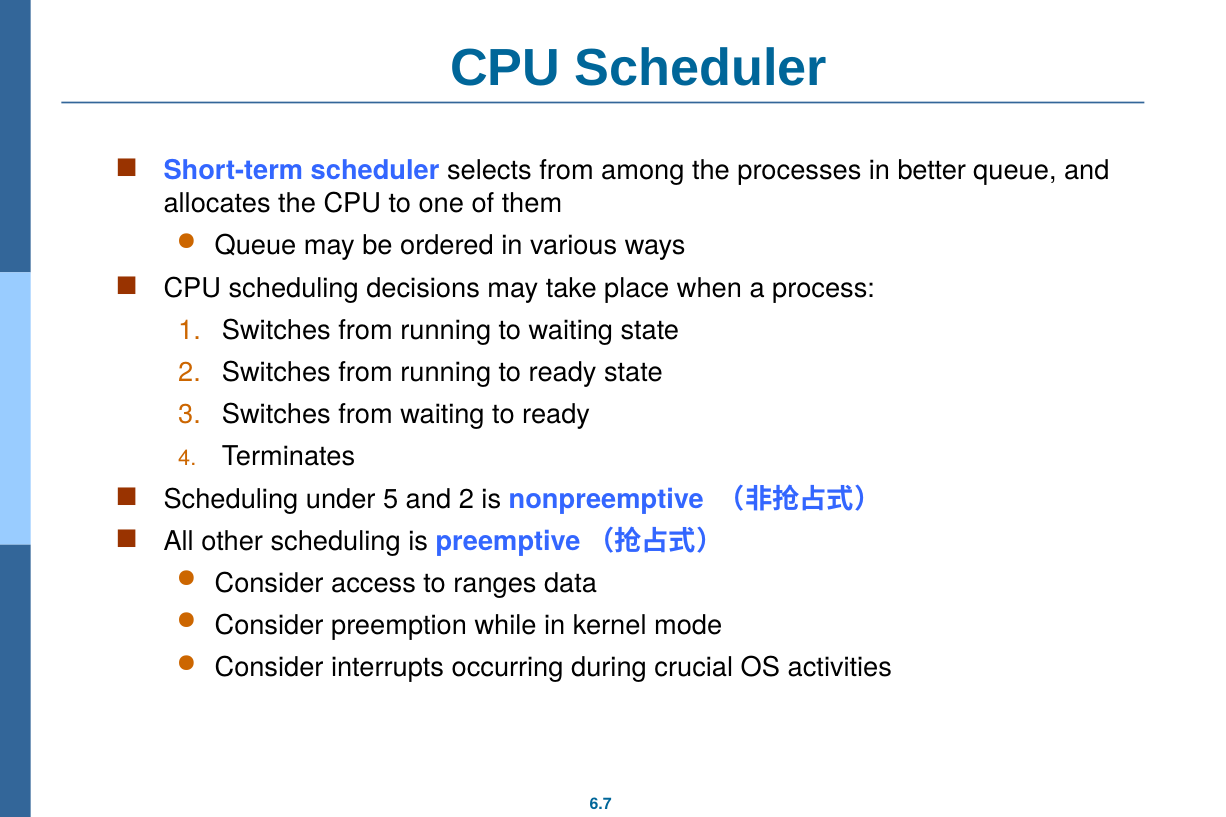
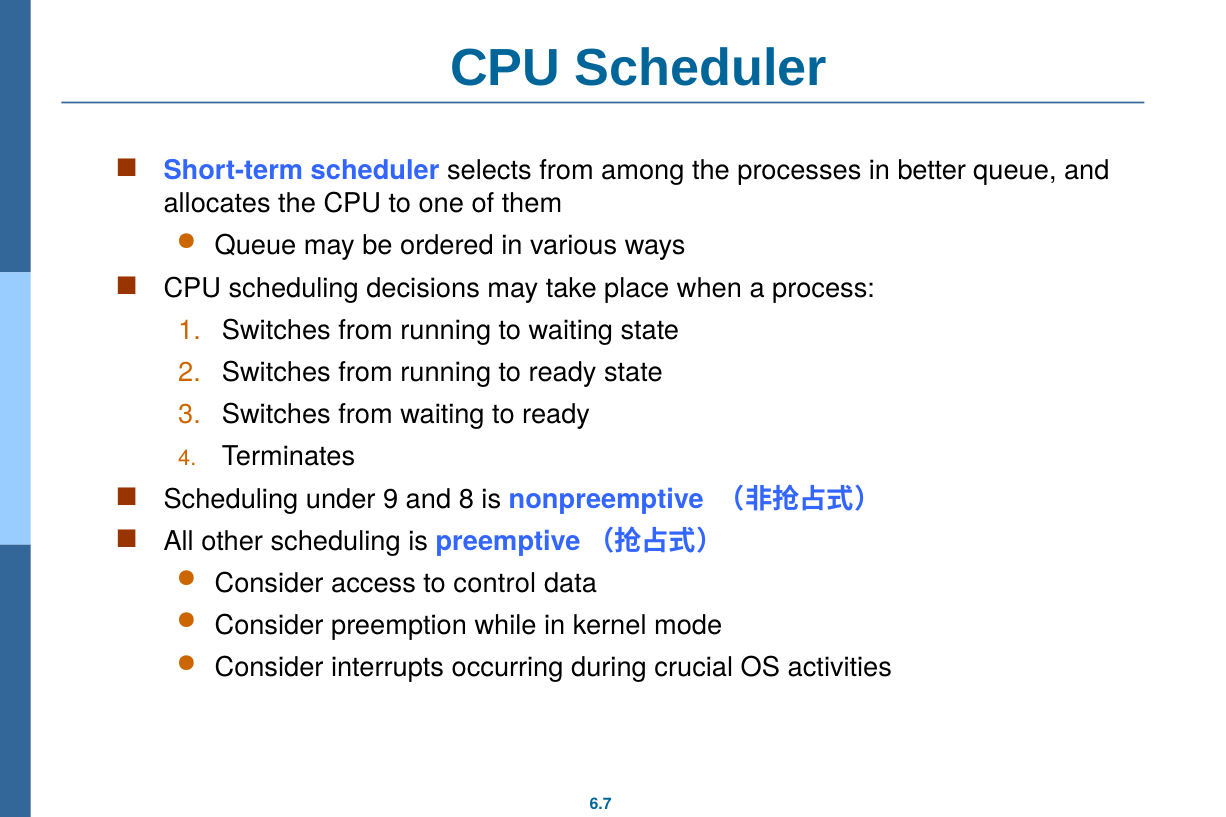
5: 5 -> 9 (391, 499)
and 2: 2 -> 8 (466, 499)
ranges: ranges -> control (495, 584)
